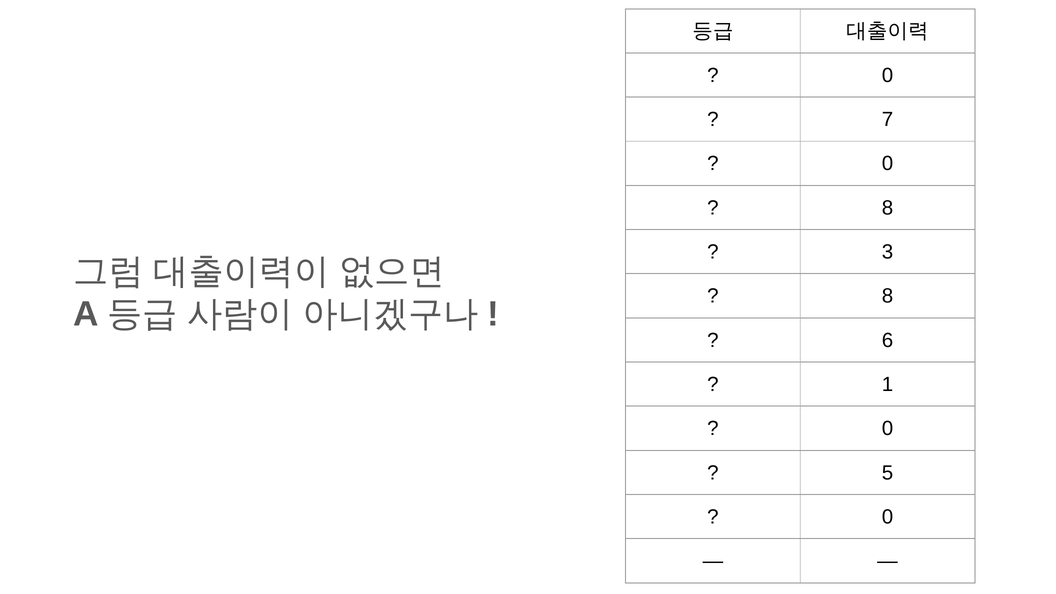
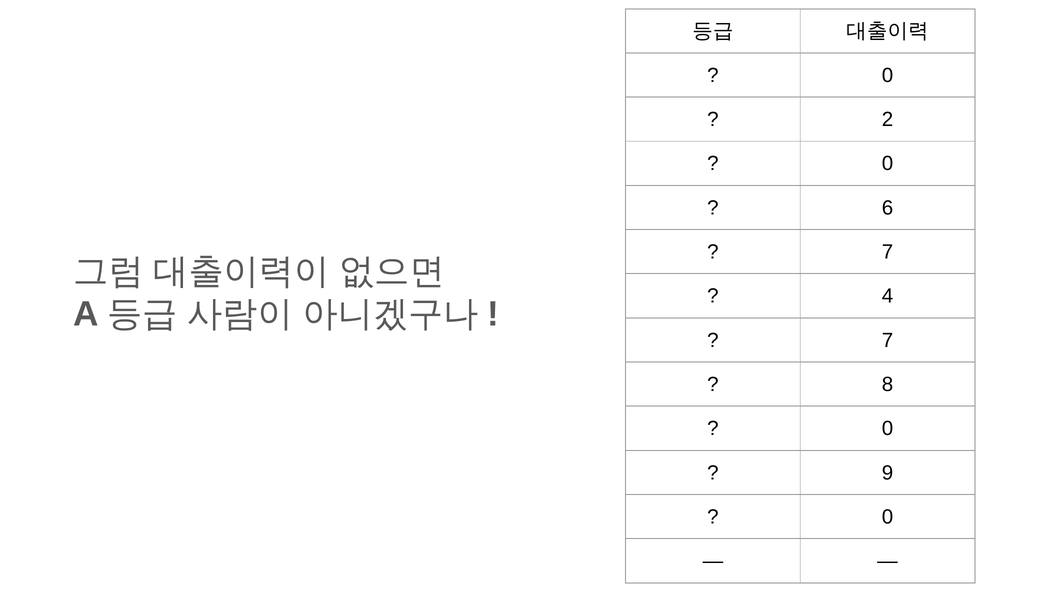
7: 7 -> 2 (888, 120)
8: 8 -> 6 (888, 208)
3: 3 -> 7 (888, 252)
8: 8 -> 4 (888, 296)
6: 6 -> 7 (888, 340)
1: 1 -> 8 (888, 384)
5: 5 -> 9 (888, 473)
